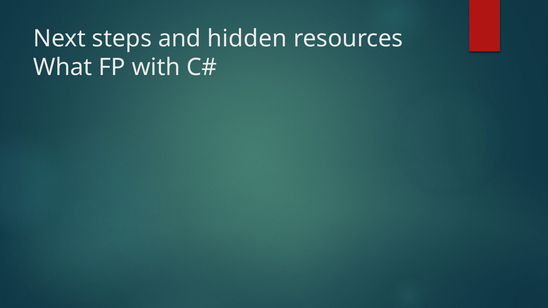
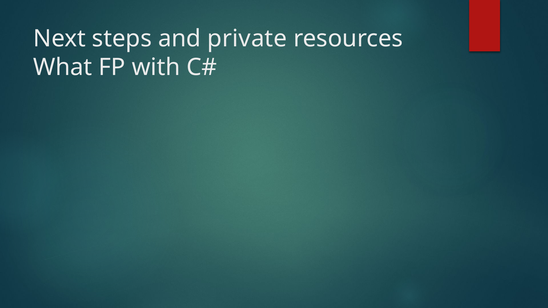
hidden: hidden -> private (247, 38)
